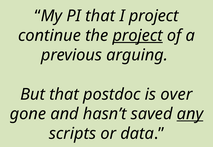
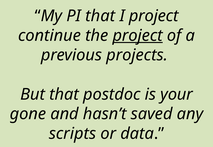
arguing: arguing -> projects (137, 55)
over: over -> your (177, 95)
any underline: present -> none (190, 114)
